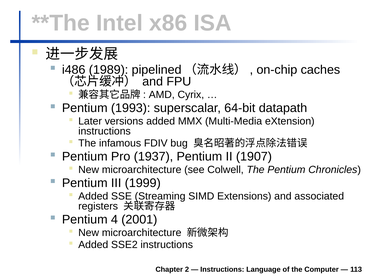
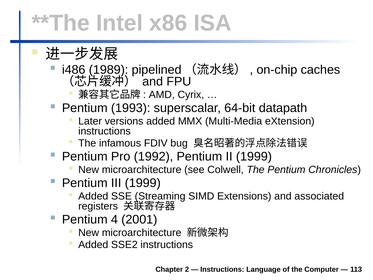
1937: 1937 -> 1992 (153, 156)
II 1907: 1907 -> 1999 (254, 156)
